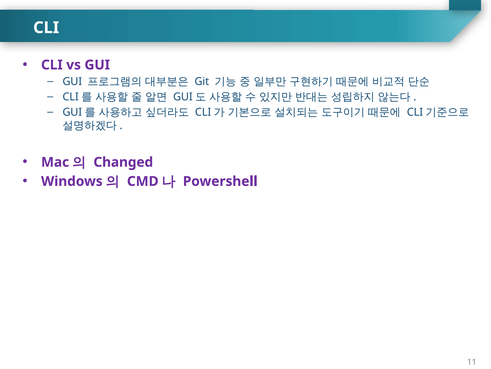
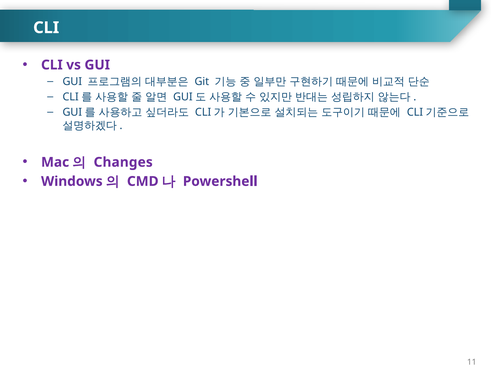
Changed: Changed -> Changes (123, 162)
